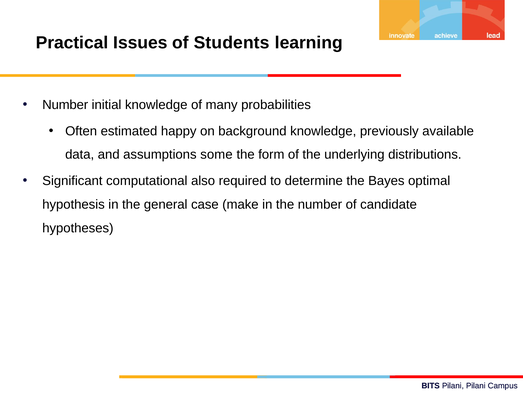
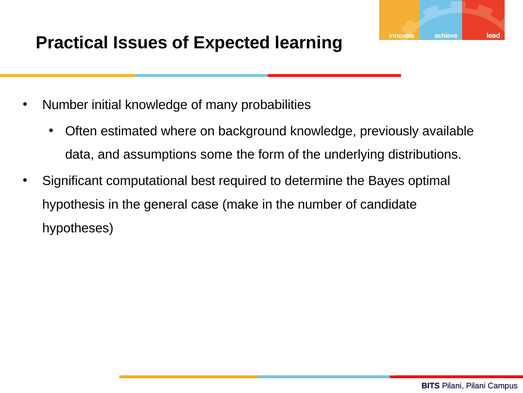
Students: Students -> Expected (232, 43)
happy: happy -> where (179, 131)
also: also -> best (203, 181)
